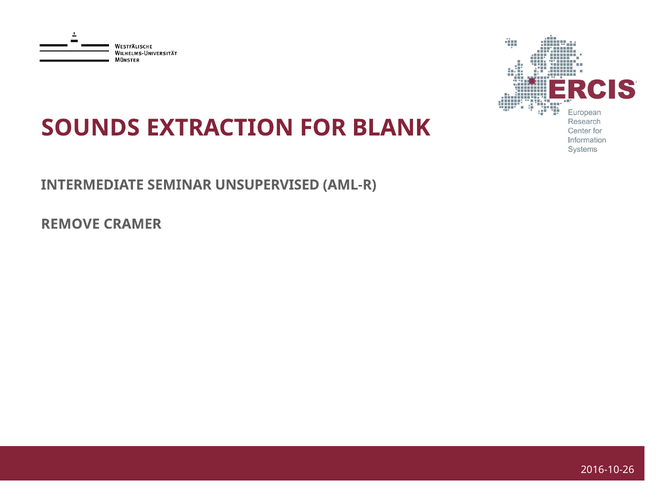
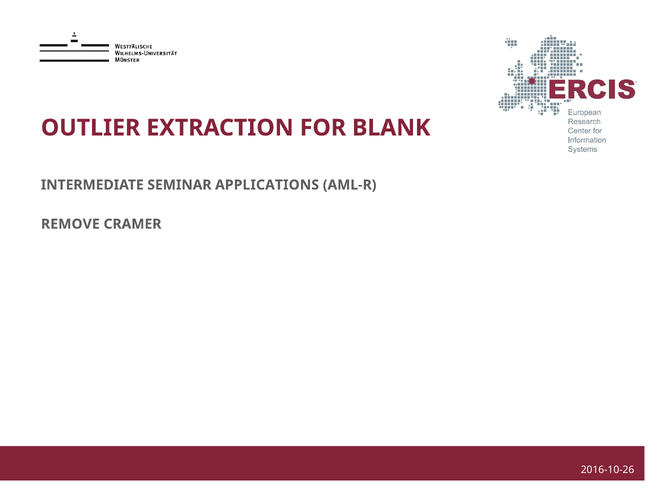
SOUNDS: SOUNDS -> OUTLIER (91, 128)
UNSUPERVISED: UNSUPERVISED -> APPLICATIONS (267, 185)
